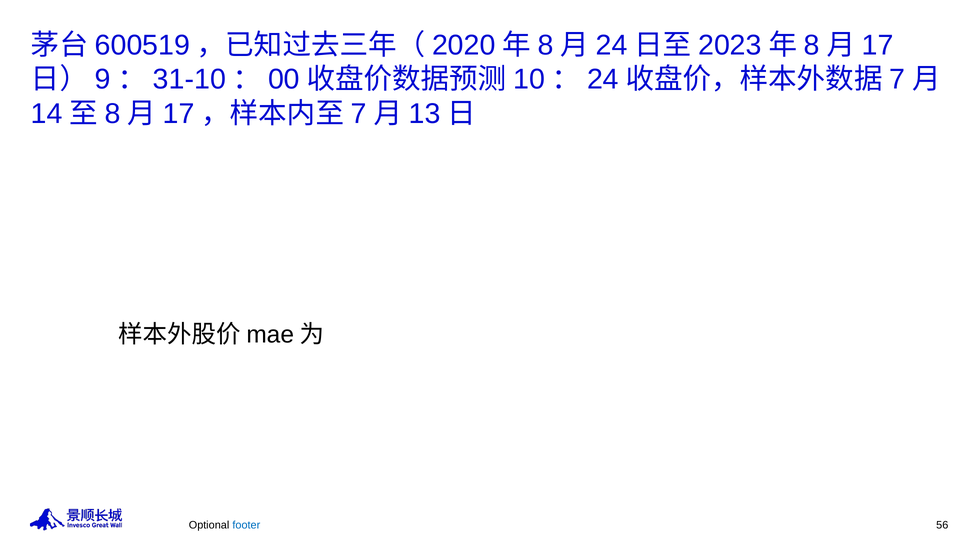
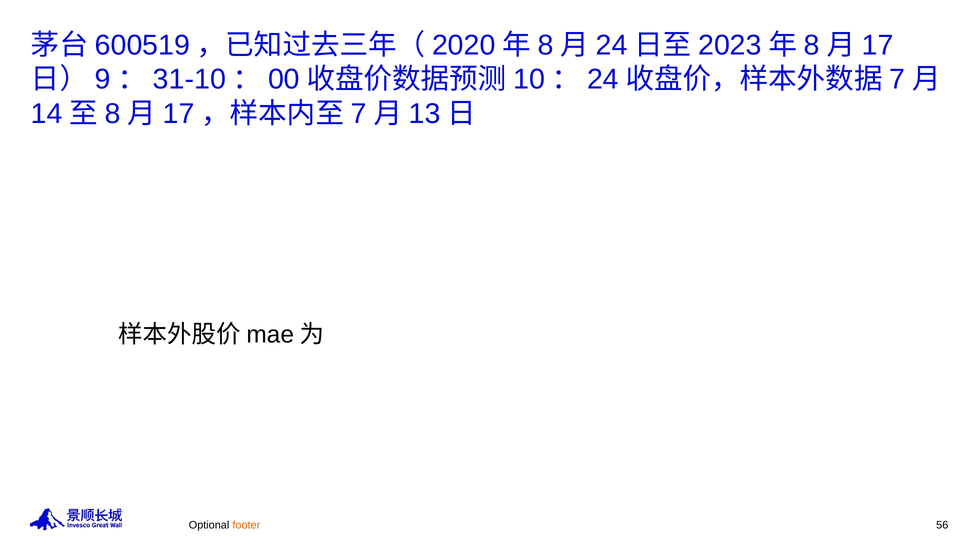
footer colour: blue -> orange (246, 525)
